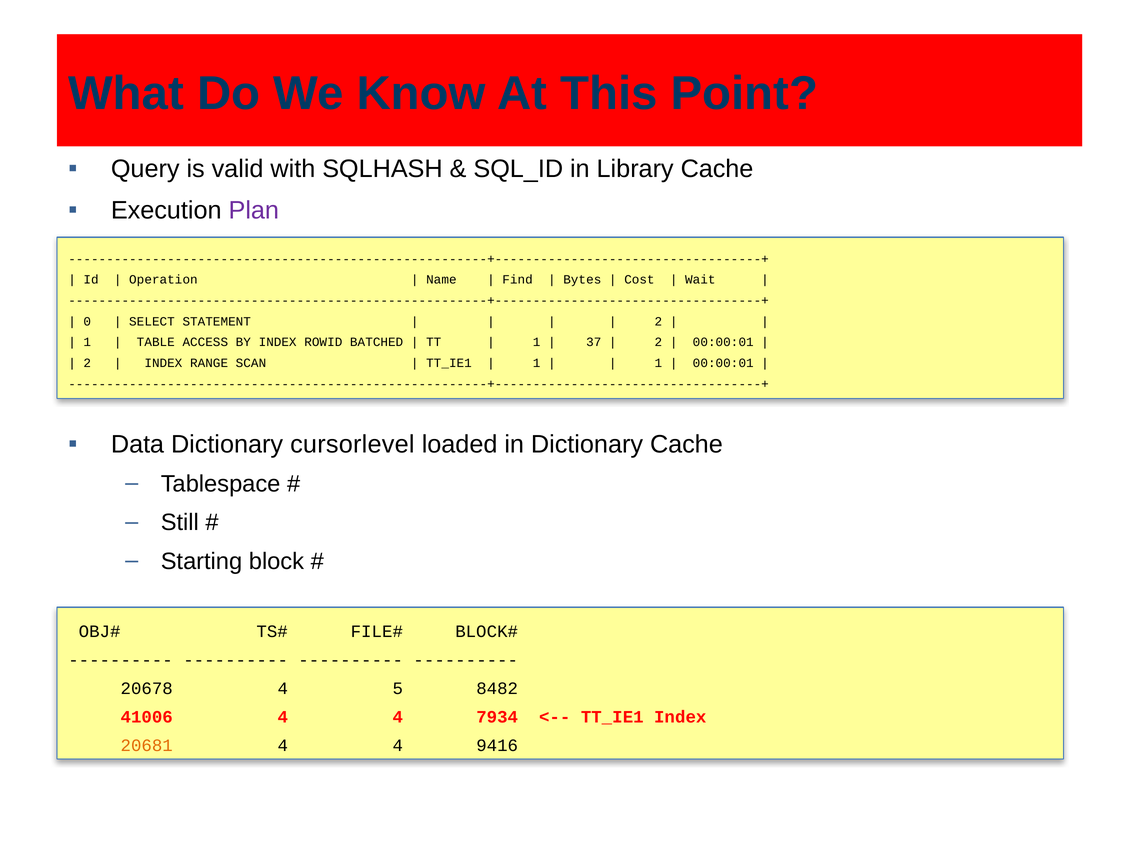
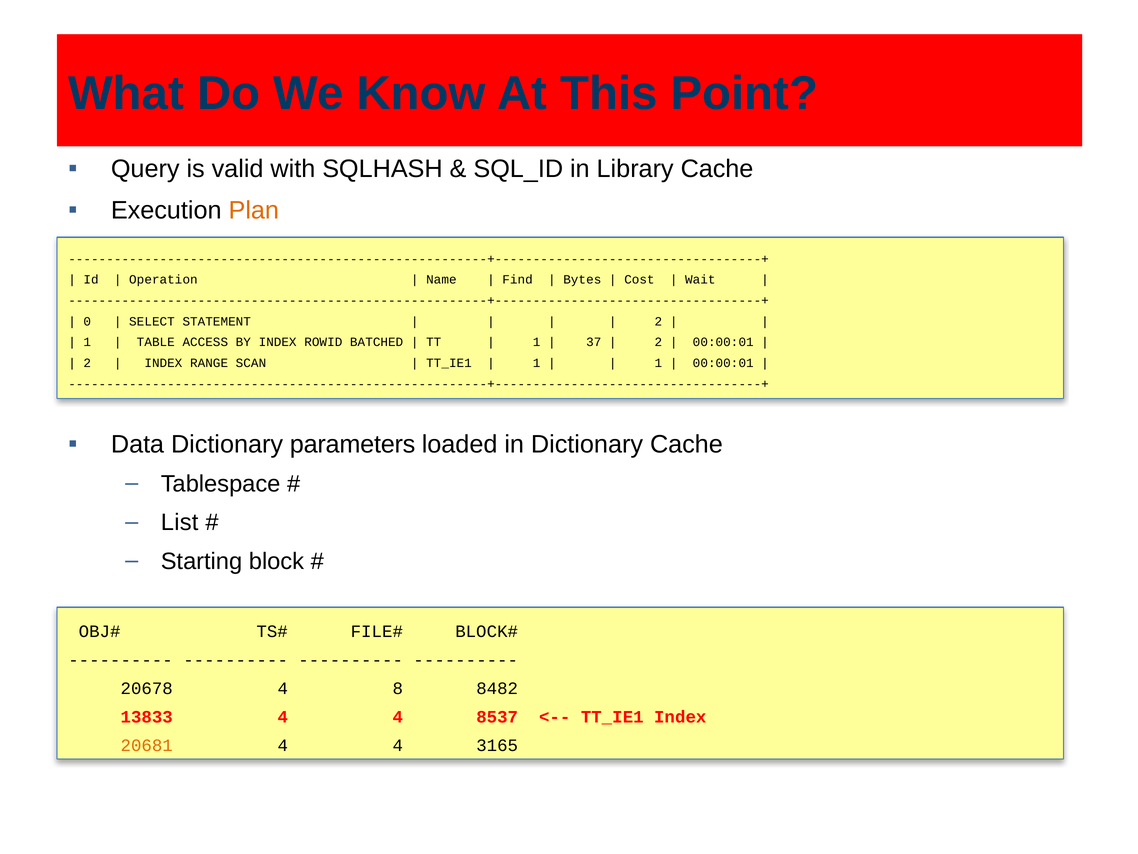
Plan colour: purple -> orange (254, 210)
cursorlevel: cursorlevel -> parameters (353, 444)
Still: Still -> List (180, 522)
5: 5 -> 8 (398, 688)
41006: 41006 -> 13833 (147, 717)
7934: 7934 -> 8537 (497, 717)
9416: 9416 -> 3165 (497, 745)
